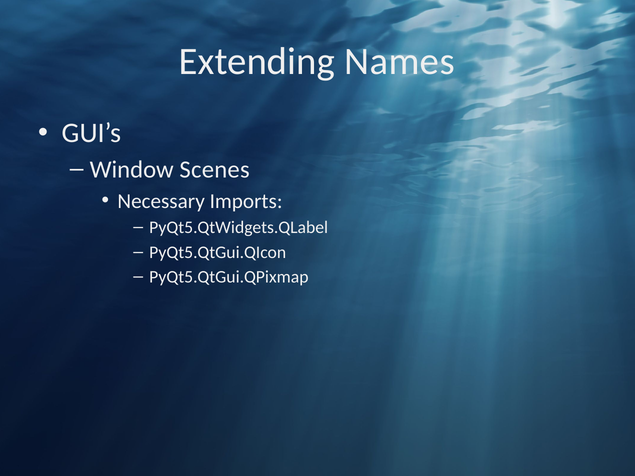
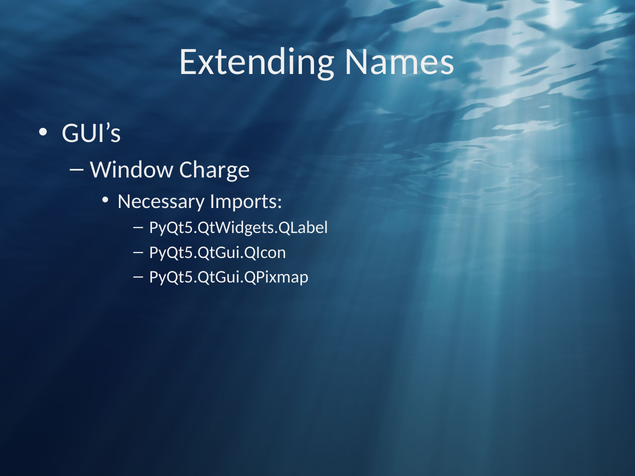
Scenes: Scenes -> Charge (215, 170)
